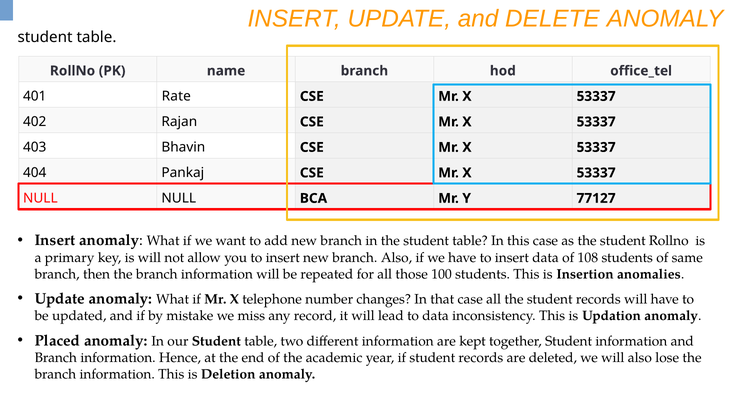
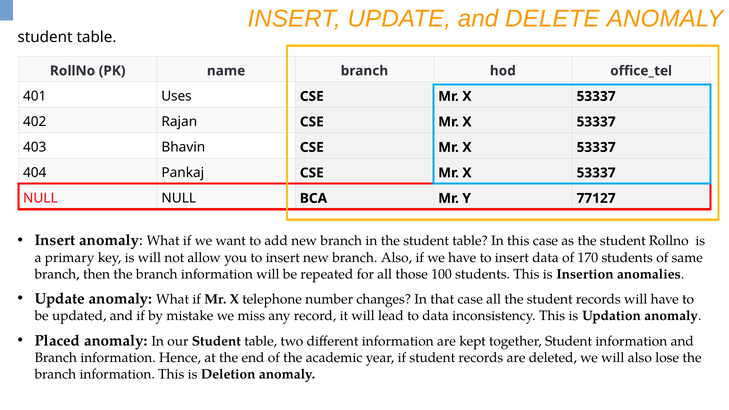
Rate: Rate -> Uses (176, 96)
108: 108 -> 170 (588, 258)
